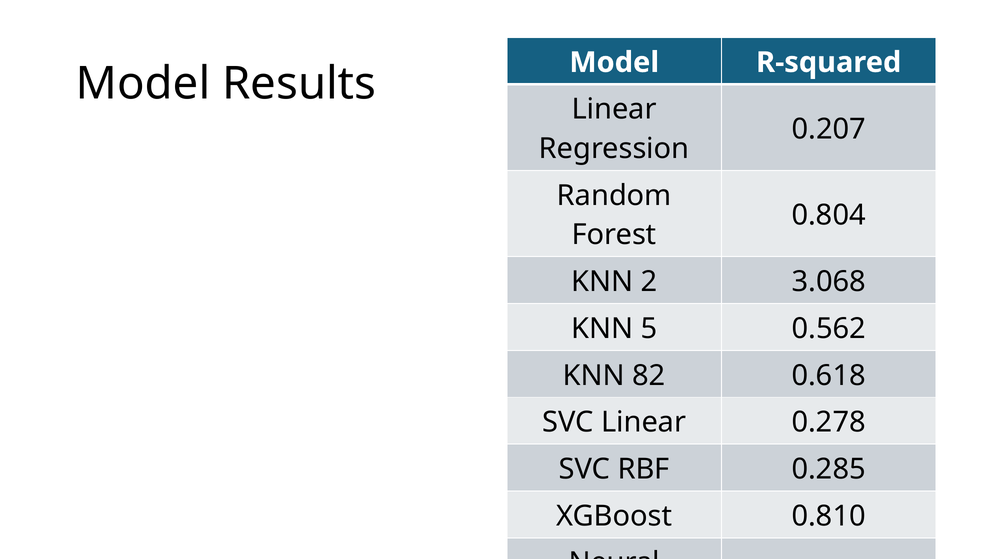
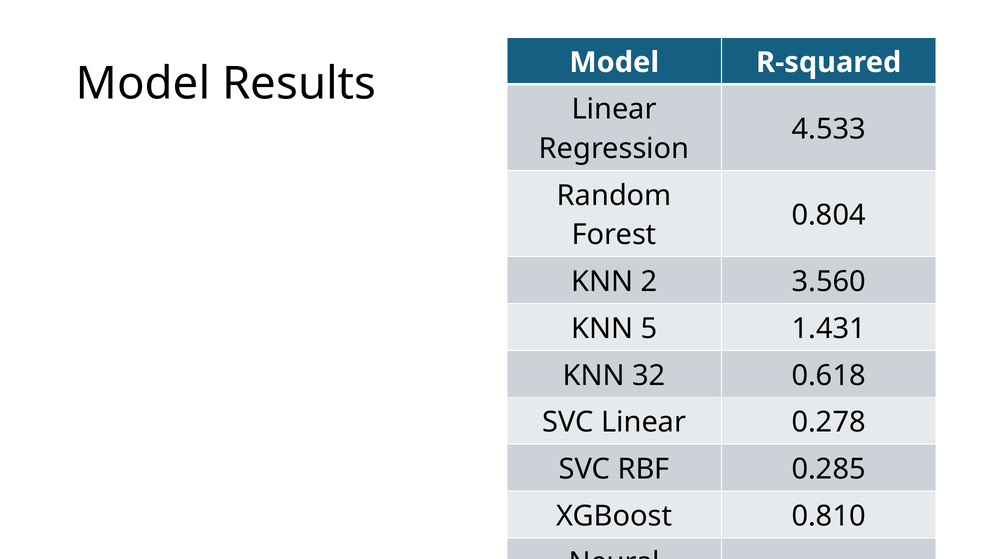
0.207: 0.207 -> 4.533 (829, 129)
3.068: 3.068 -> 3.560 (829, 282)
0.562: 0.562 -> 1.431 (829, 329)
82: 82 -> 32 (649, 376)
